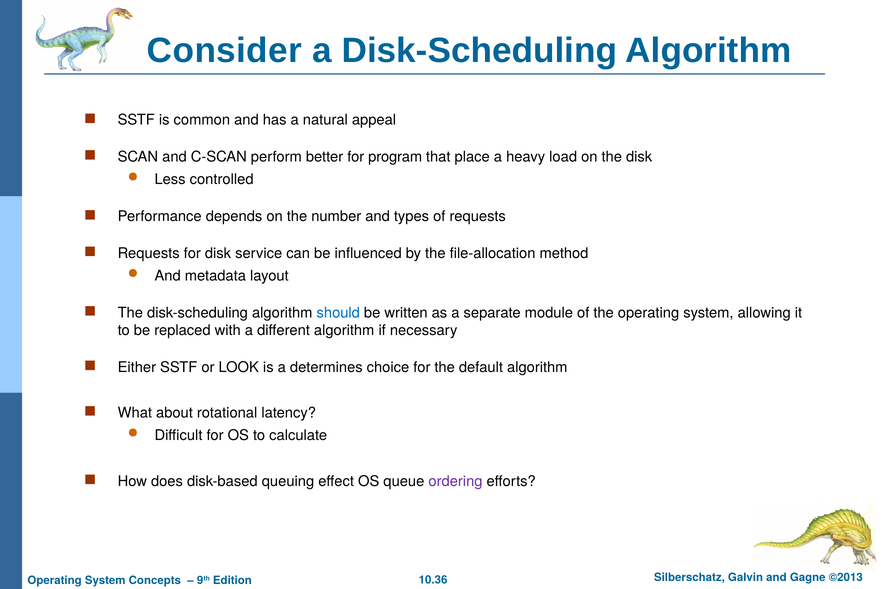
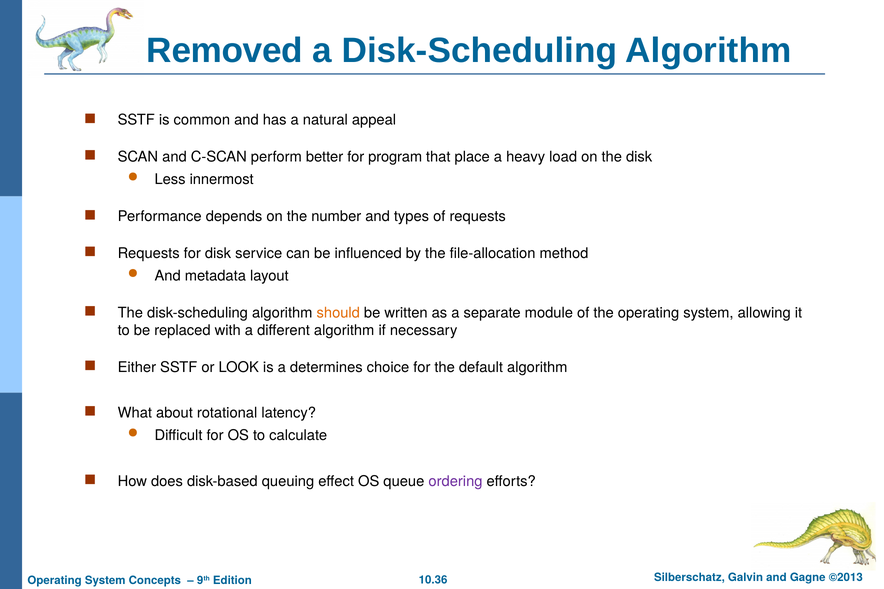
Consider: Consider -> Removed (225, 50)
controlled: controlled -> innermost (222, 180)
should colour: blue -> orange (338, 313)
